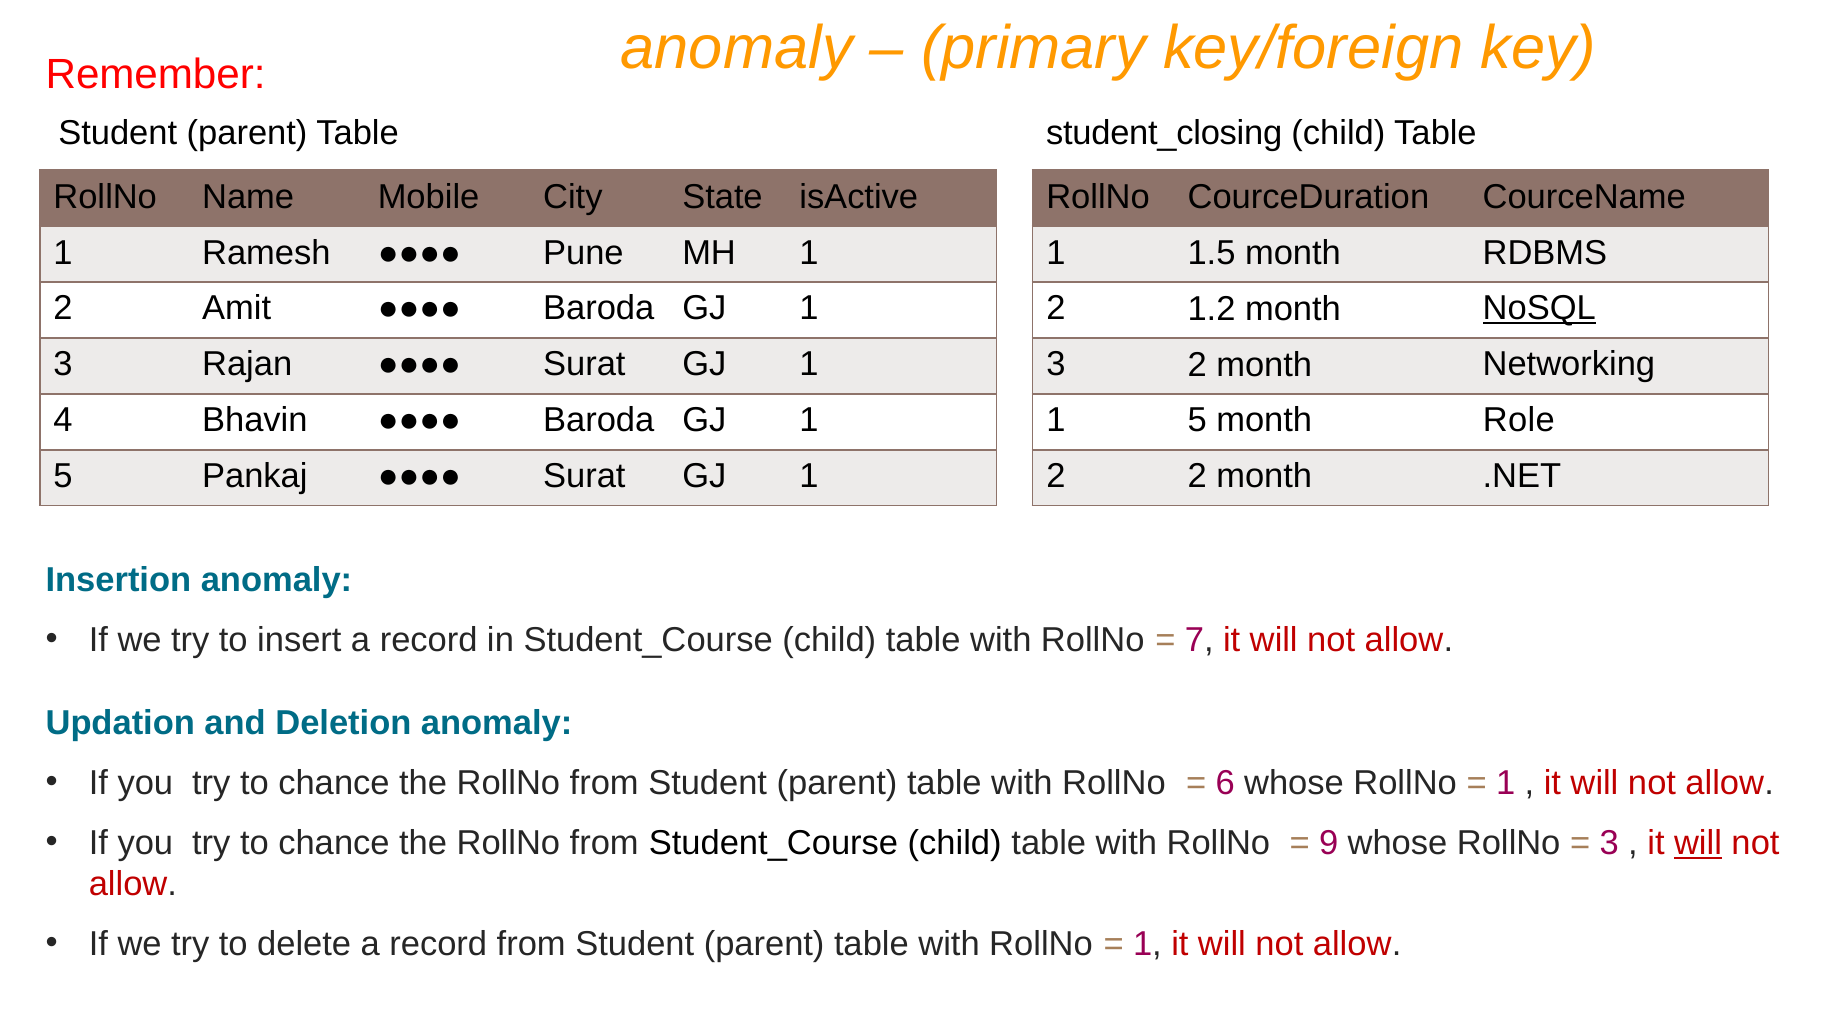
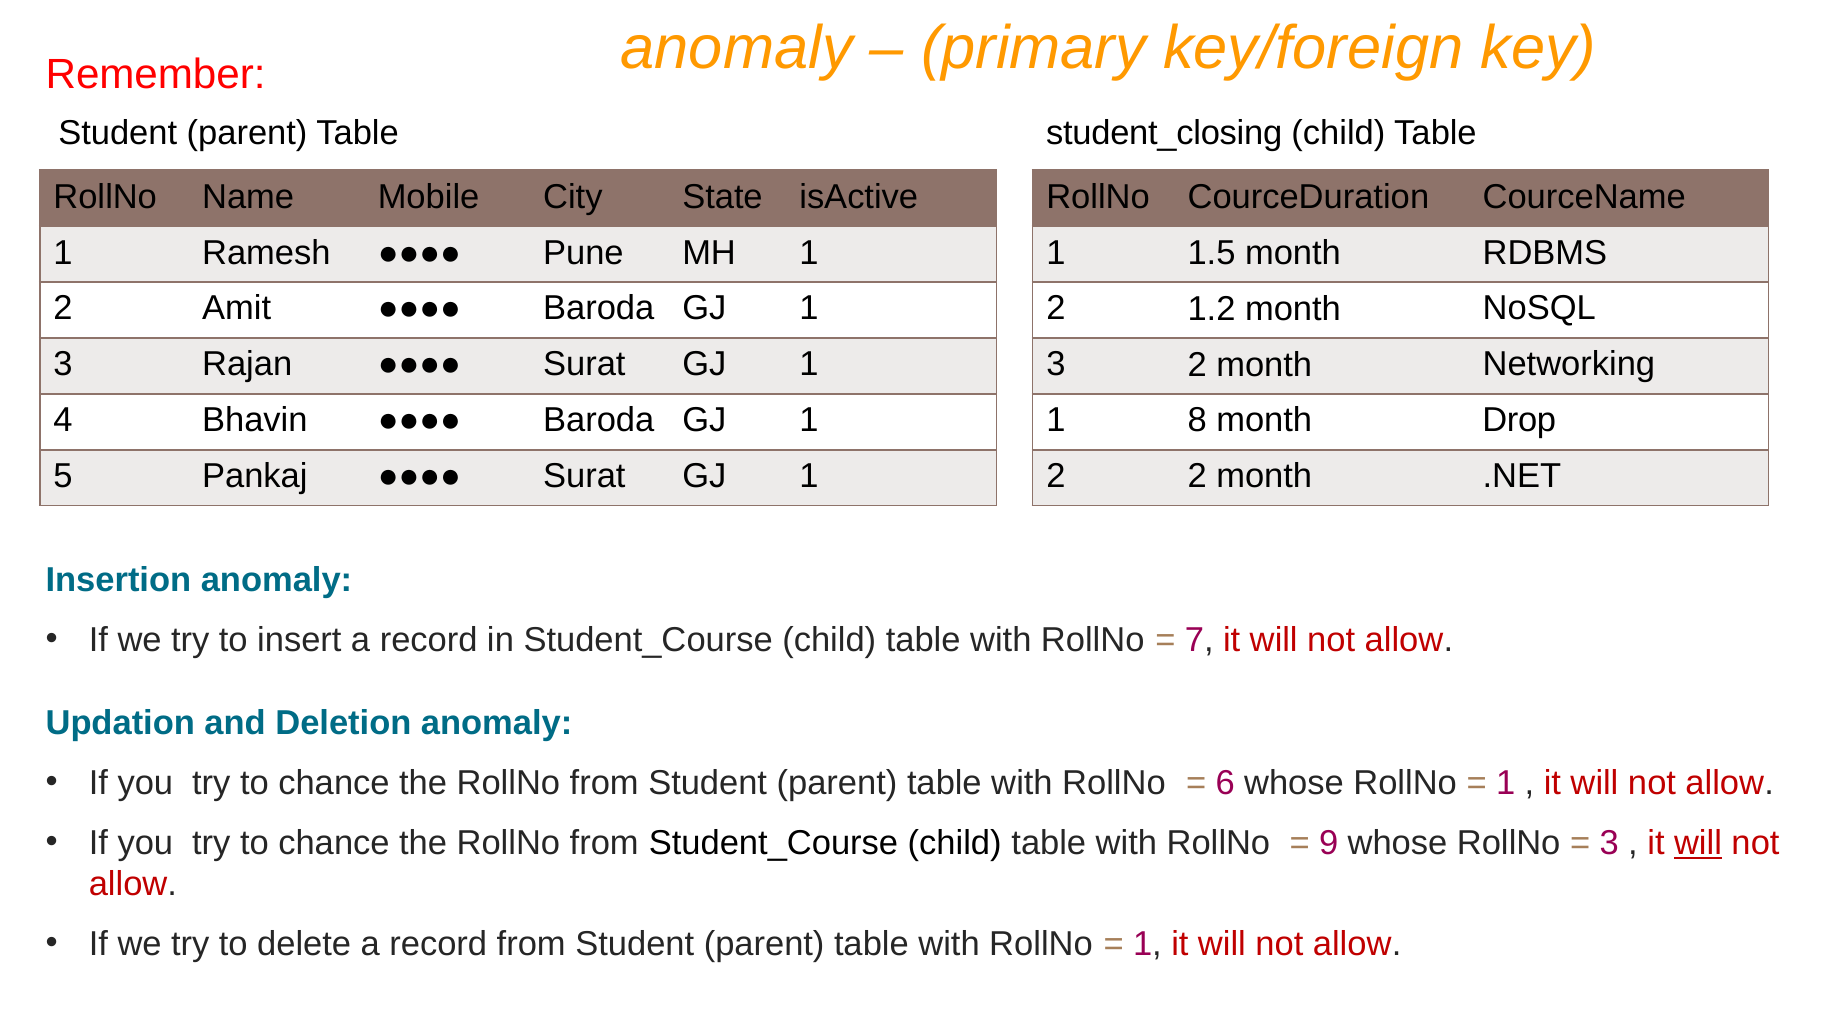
NoSQL underline: present -> none (1539, 308)
5: 5 -> 8 (1197, 420)
Role: Role -> Drop (1519, 420)
